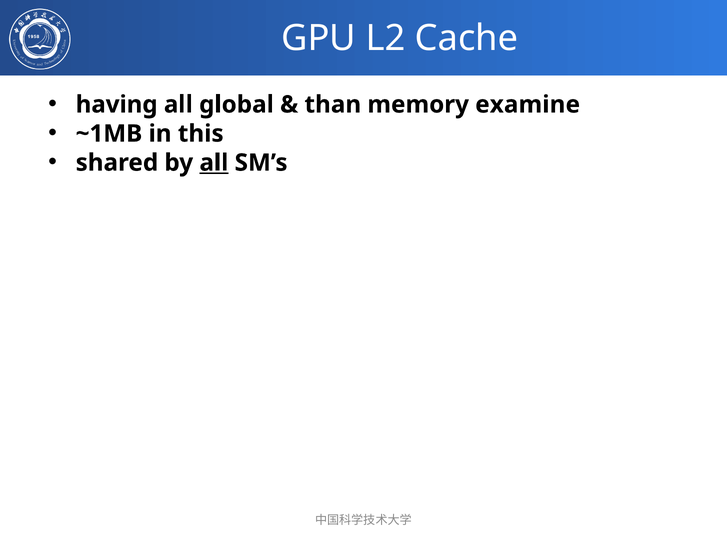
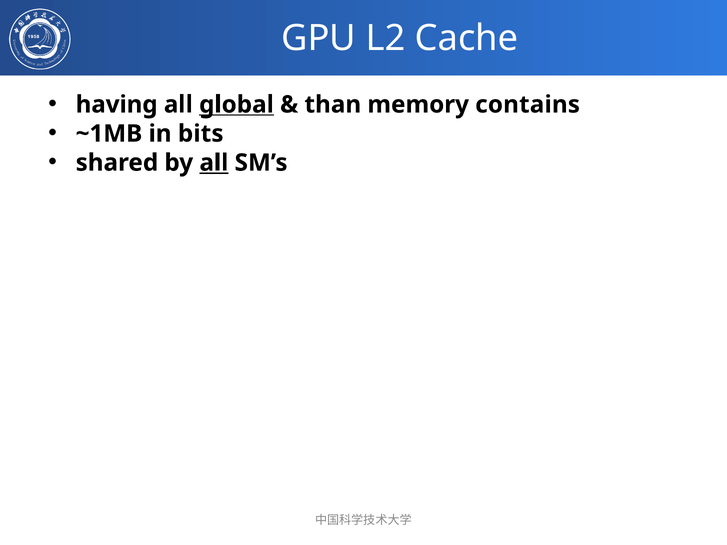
global underline: none -> present (236, 105)
examine: examine -> contains (528, 105)
this: this -> bits (201, 134)
